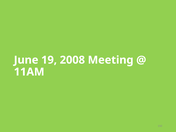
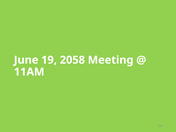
2008: 2008 -> 2058 (72, 60)
